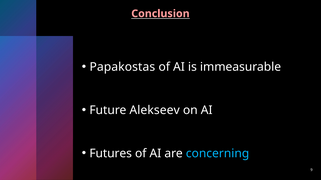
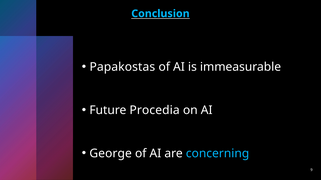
Conclusion colour: pink -> light blue (160, 14)
Alekseev: Alekseev -> Procedia (155, 111)
Futures: Futures -> George (111, 154)
